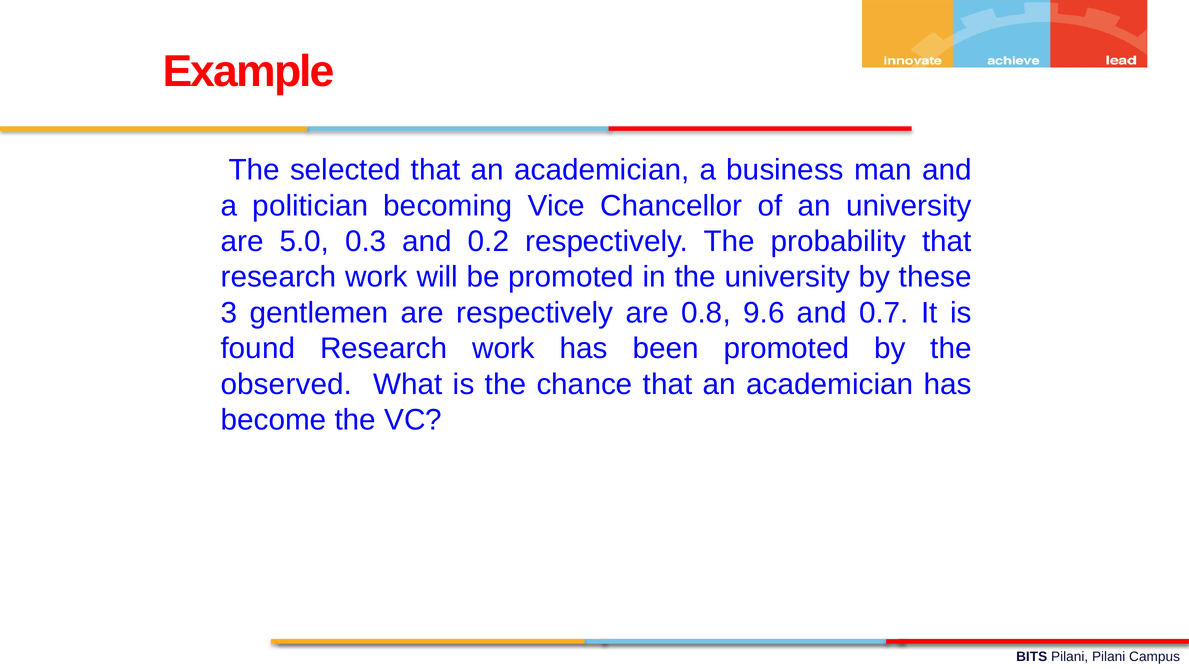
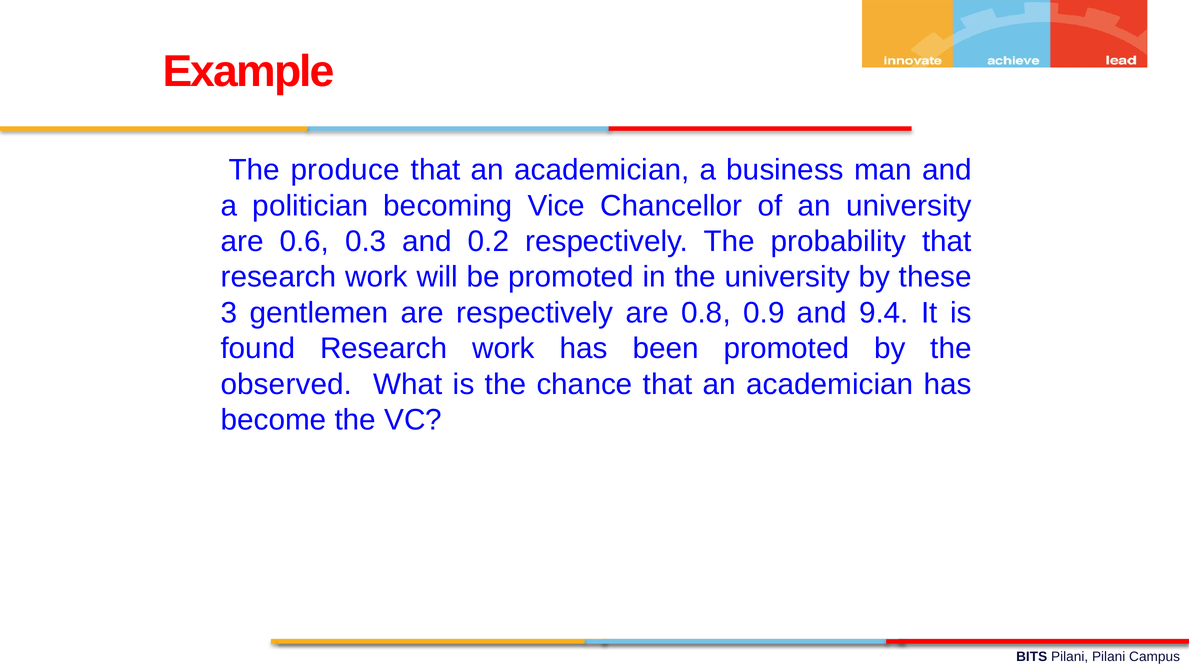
selected: selected -> produce (345, 170)
5.0: 5.0 -> 0.6 (304, 241)
9.6: 9.6 -> 0.9 (764, 313)
0.7: 0.7 -> 9.4 (884, 313)
